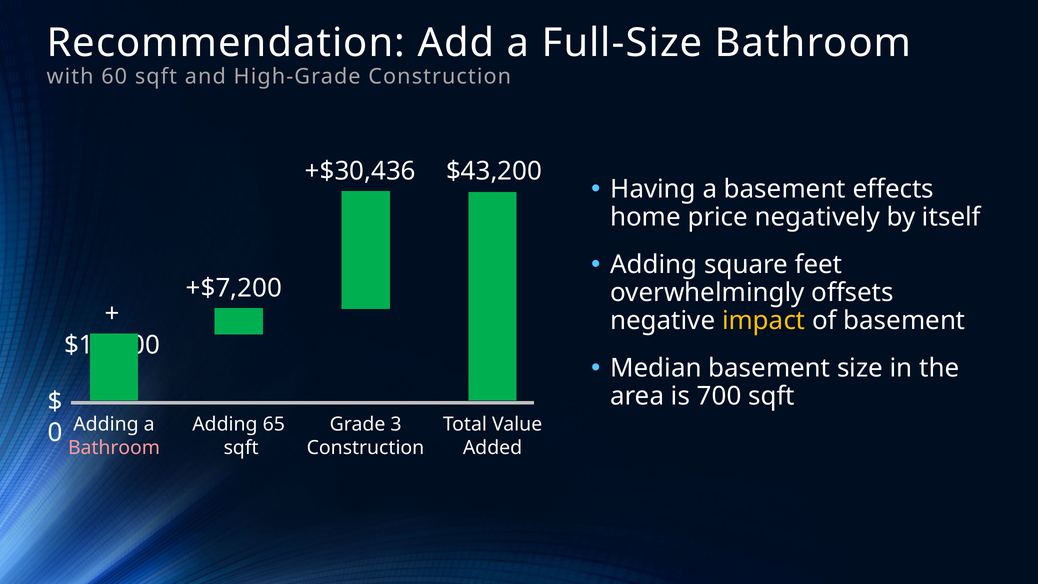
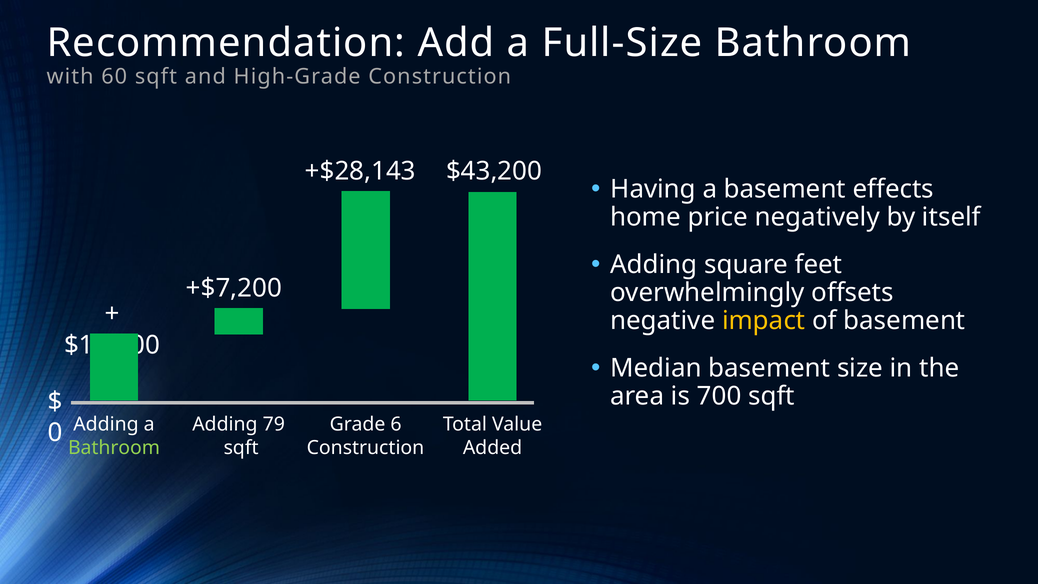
+$30,436: +$30,436 -> +$28,143 (360, 171)
65: 65 -> 79 (274, 424)
3: 3 -> 6 (396, 424)
Bathroom colour: pink -> light green (114, 448)
